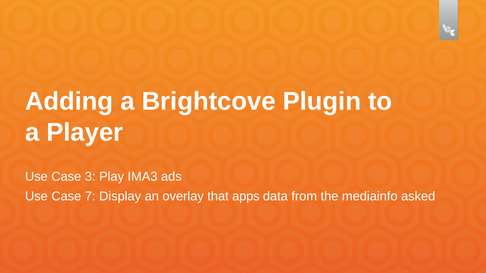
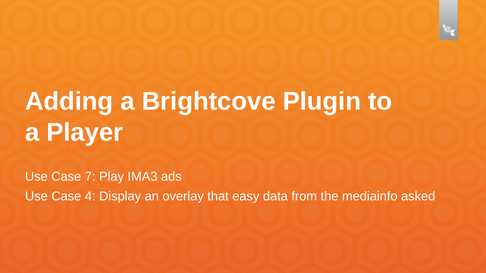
3: 3 -> 7 (90, 177)
7: 7 -> 4 (90, 197)
apps: apps -> easy (246, 197)
